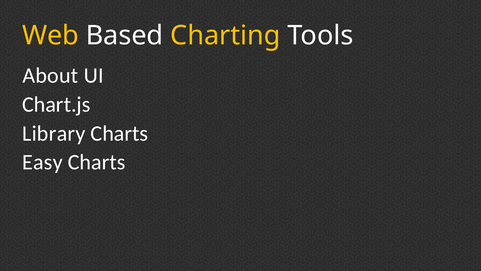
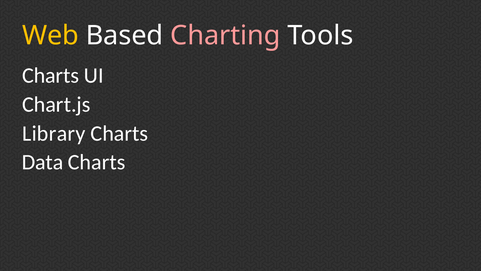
Charting colour: yellow -> pink (225, 36)
About: About -> Charts (51, 75)
Easy: Easy -> Data (43, 162)
